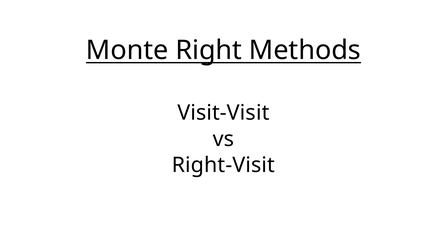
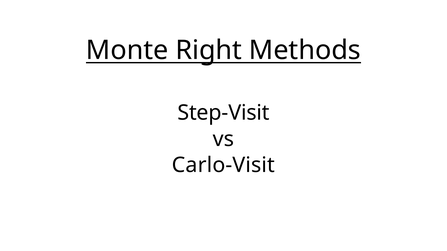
Visit-Visit: Visit-Visit -> Step-Visit (224, 113)
Right-Visit: Right-Visit -> Carlo-Visit (223, 165)
